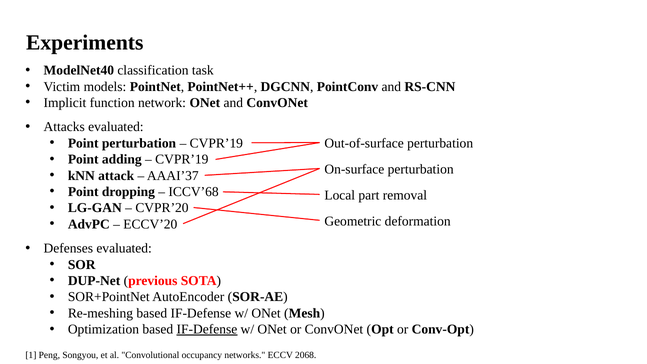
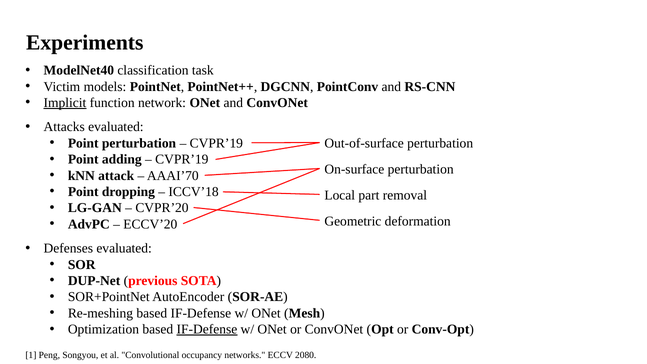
Implicit underline: none -> present (65, 103)
AAAI’37: AAAI’37 -> AAAI’70 (173, 176)
ICCV’68: ICCV’68 -> ICCV’18 (194, 192)
2068: 2068 -> 2080 (306, 355)
